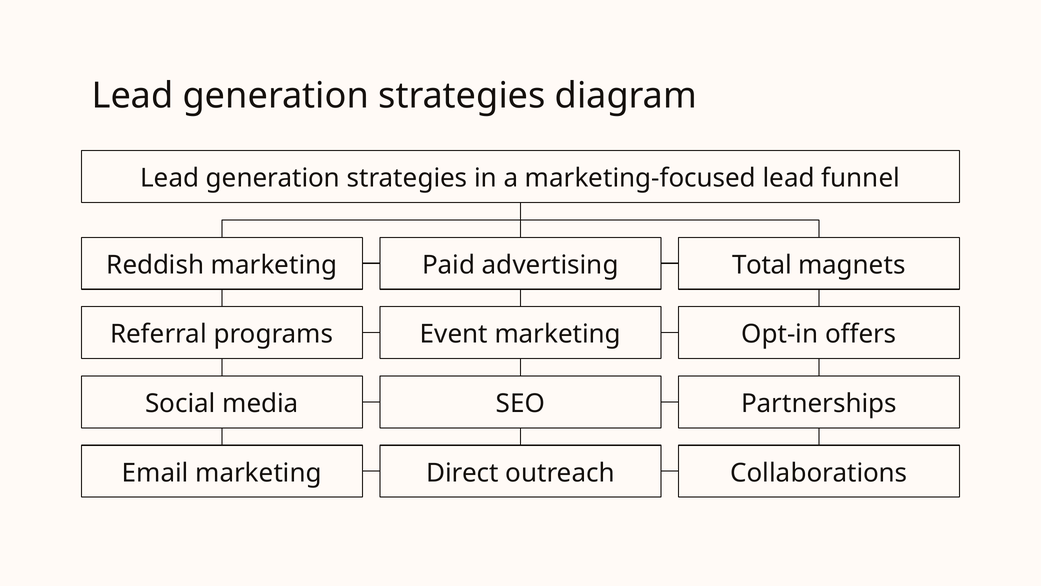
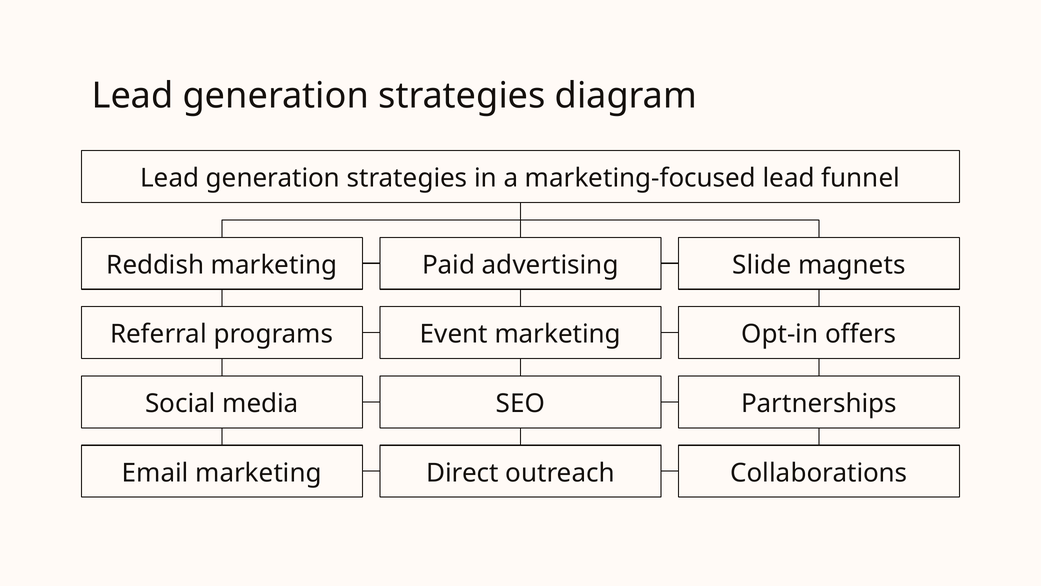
Total: Total -> Slide (762, 265)
